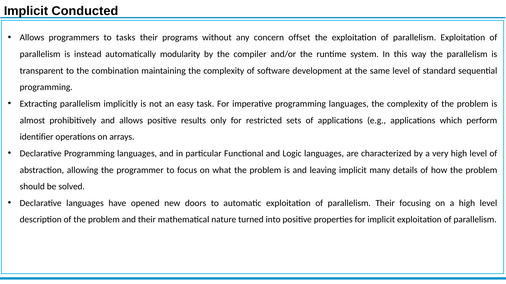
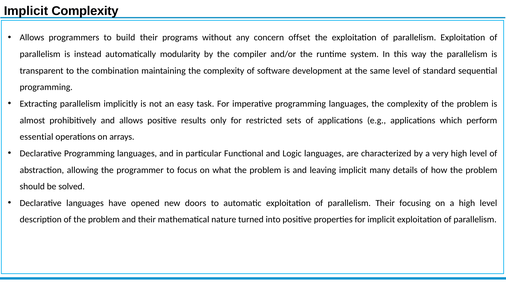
Implicit Conducted: Conducted -> Complexity (85, 11)
tasks: tasks -> build (126, 38)
identifier: identifier -> essential (37, 137)
